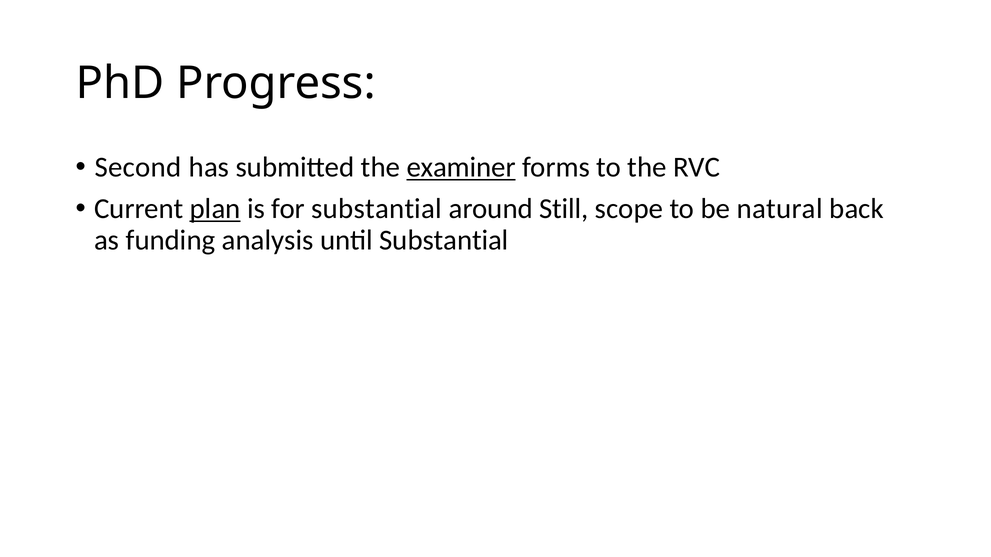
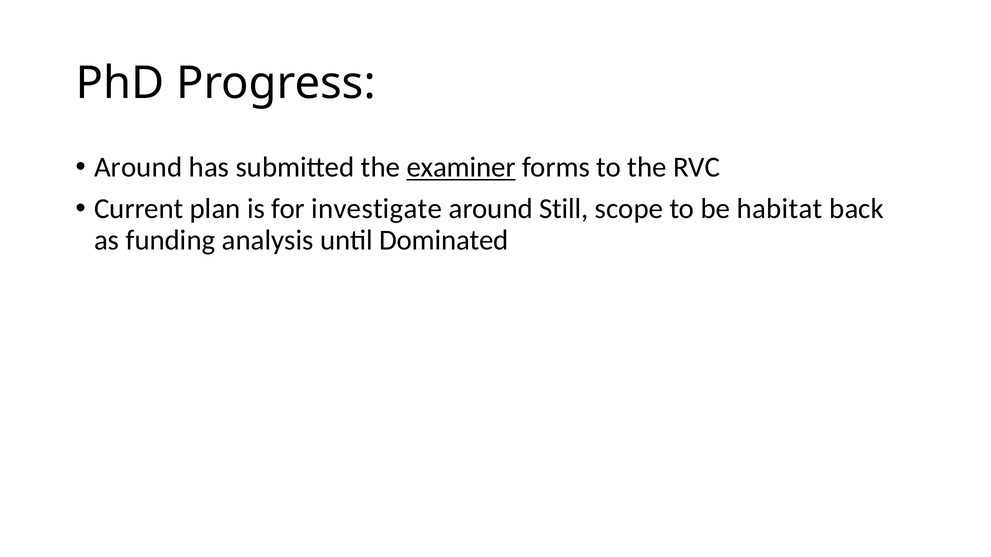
Second: Second -> Around (138, 168)
plan underline: present -> none (215, 209)
for substantial: substantial -> investigate (377, 209)
natural: natural -> habitat (780, 209)
until Substantial: Substantial -> Dominated (444, 240)
